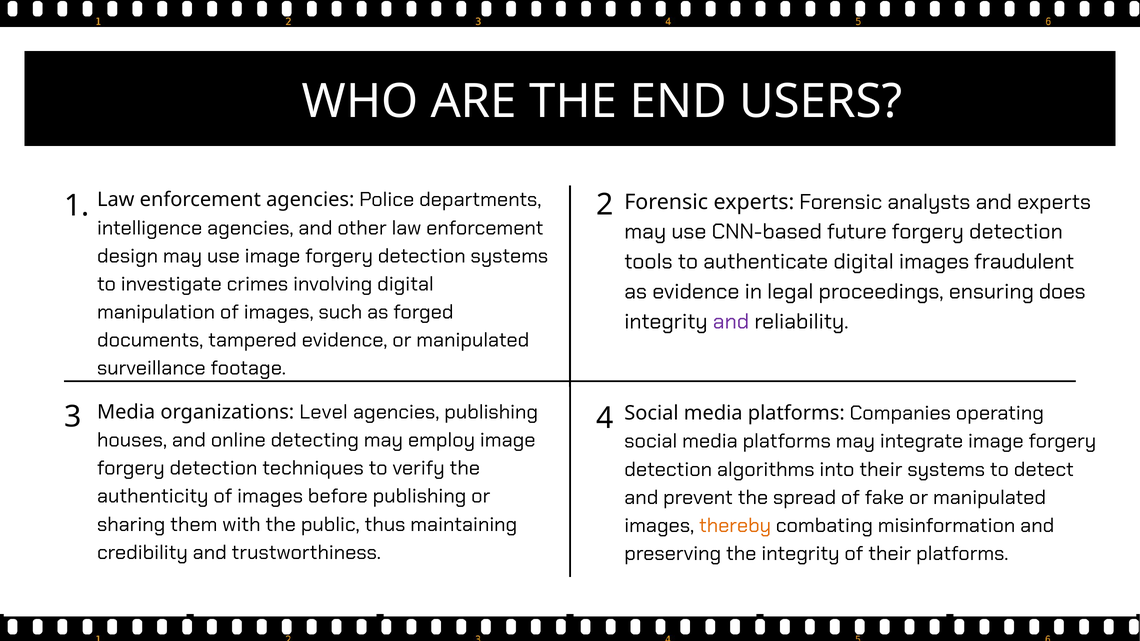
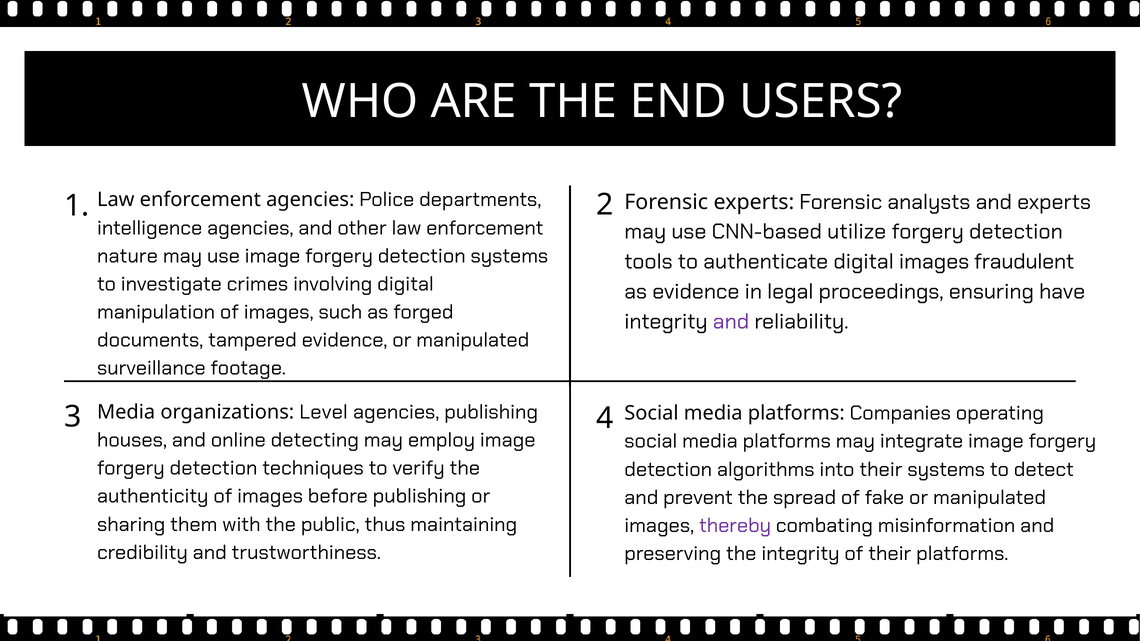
future: future -> utilize (857, 232)
design: design -> nature (128, 256)
does: does -> have (1062, 292)
thereby colour: orange -> purple (735, 526)
